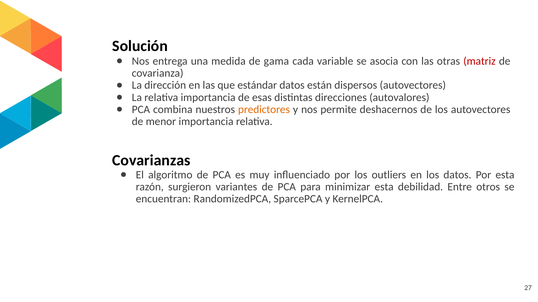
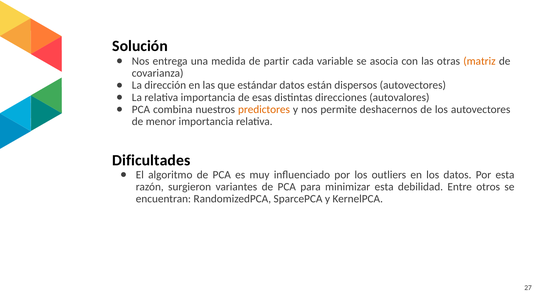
gama: gama -> partir (276, 61)
matriz colour: red -> orange (479, 61)
Covarianzas: Covarianzas -> Dificultades (151, 161)
